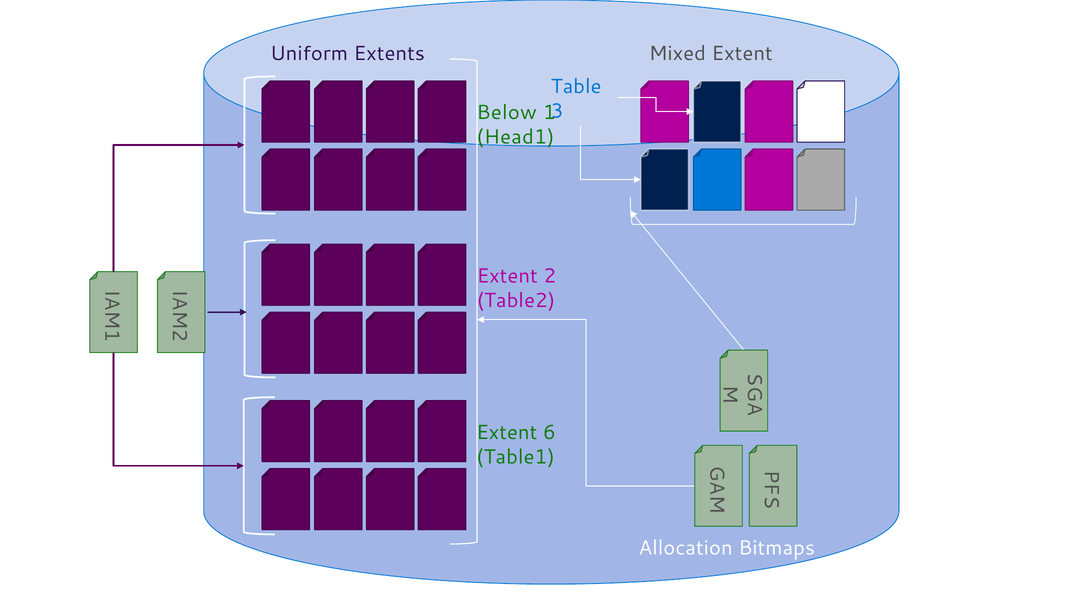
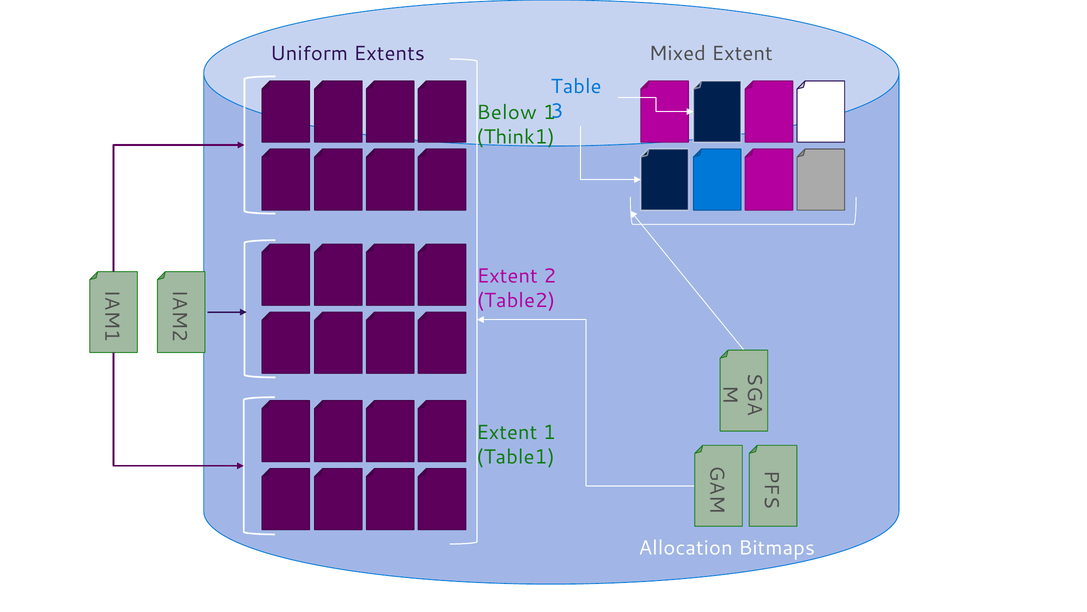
Head1: Head1 -> Think1 (516, 137)
Extent 6: 6 -> 1 (549, 432)
